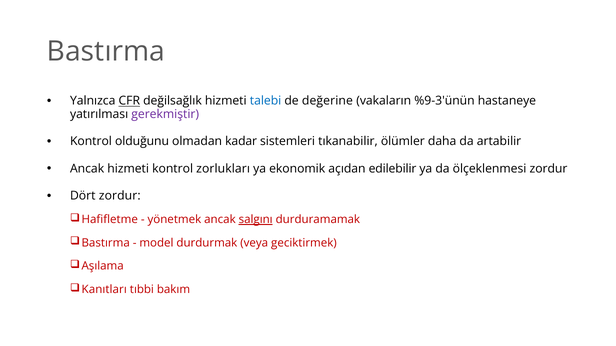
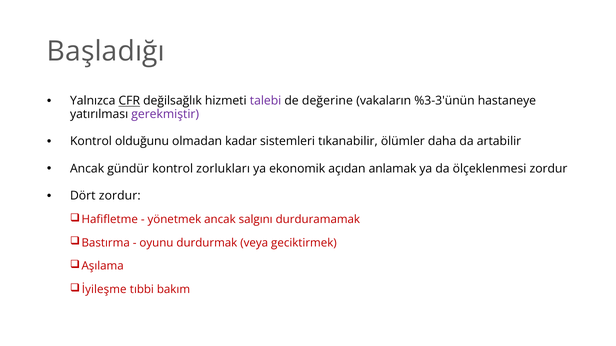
Bastırma: Bastırma -> Başladığı (106, 52)
talebi colour: blue -> purple (266, 101)
%9-3'ünün: %9-3'ünün -> %3-3'ünün (444, 101)
Ancak hizmeti: hizmeti -> gündür (128, 169)
edilebilir: edilebilir -> anlamak (393, 169)
salgını underline: present -> none (256, 220)
model: model -> oyunu (156, 243)
Kanıtları: Kanıtları -> İyileşme (104, 290)
